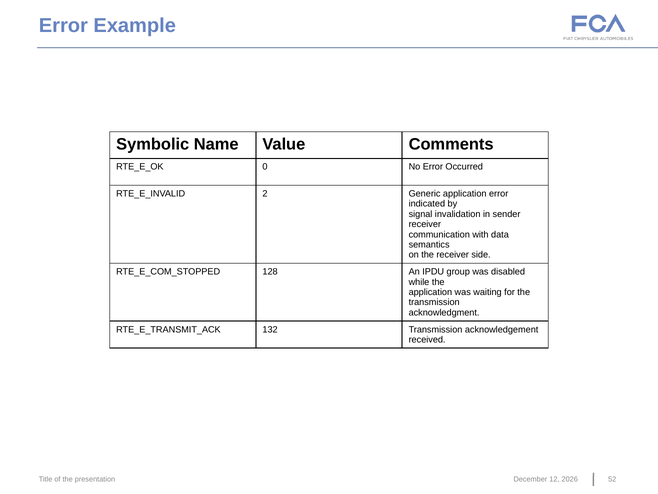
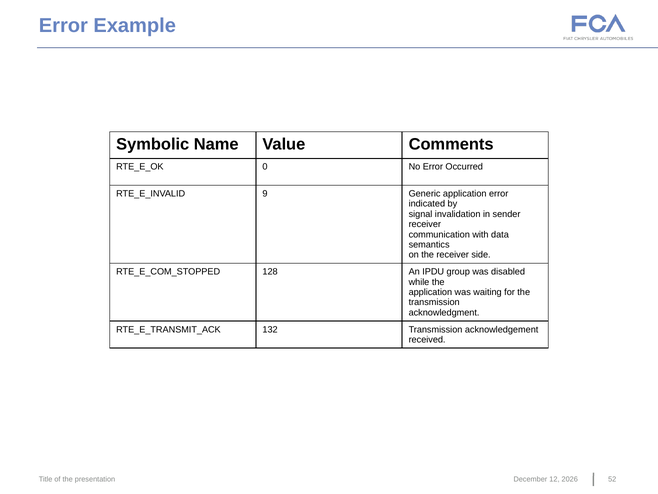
2: 2 -> 9 (265, 193)
